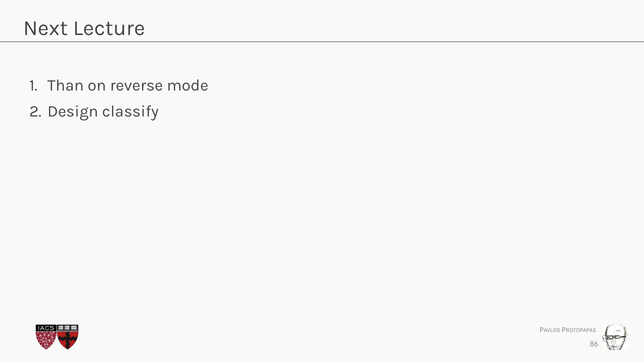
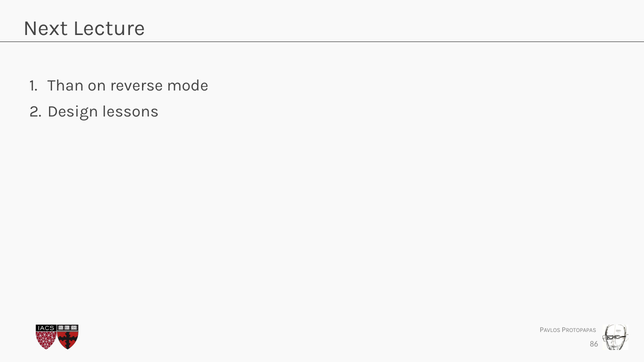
classify: classify -> lessons (130, 112)
